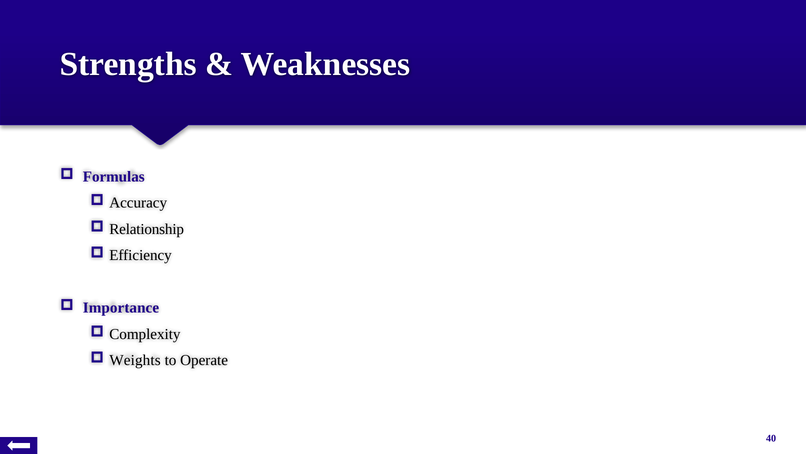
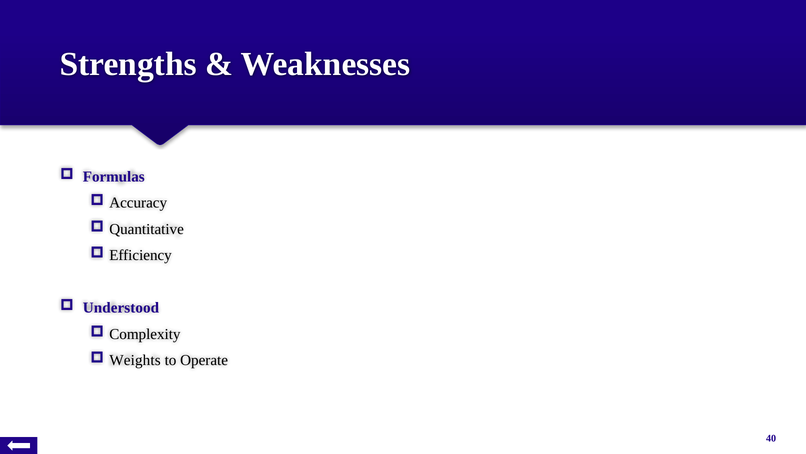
Relationship: Relationship -> Quantitative (147, 229)
Importance: Importance -> Understood (121, 307)
